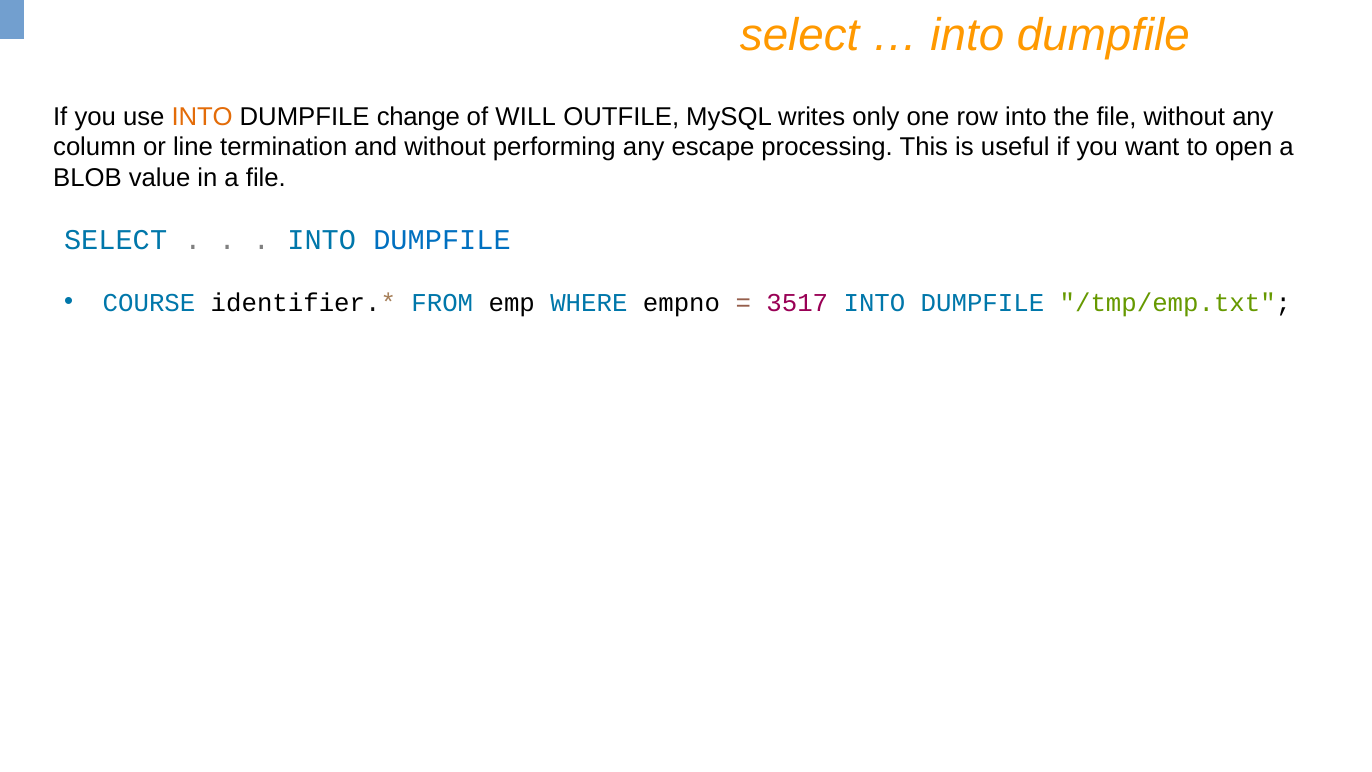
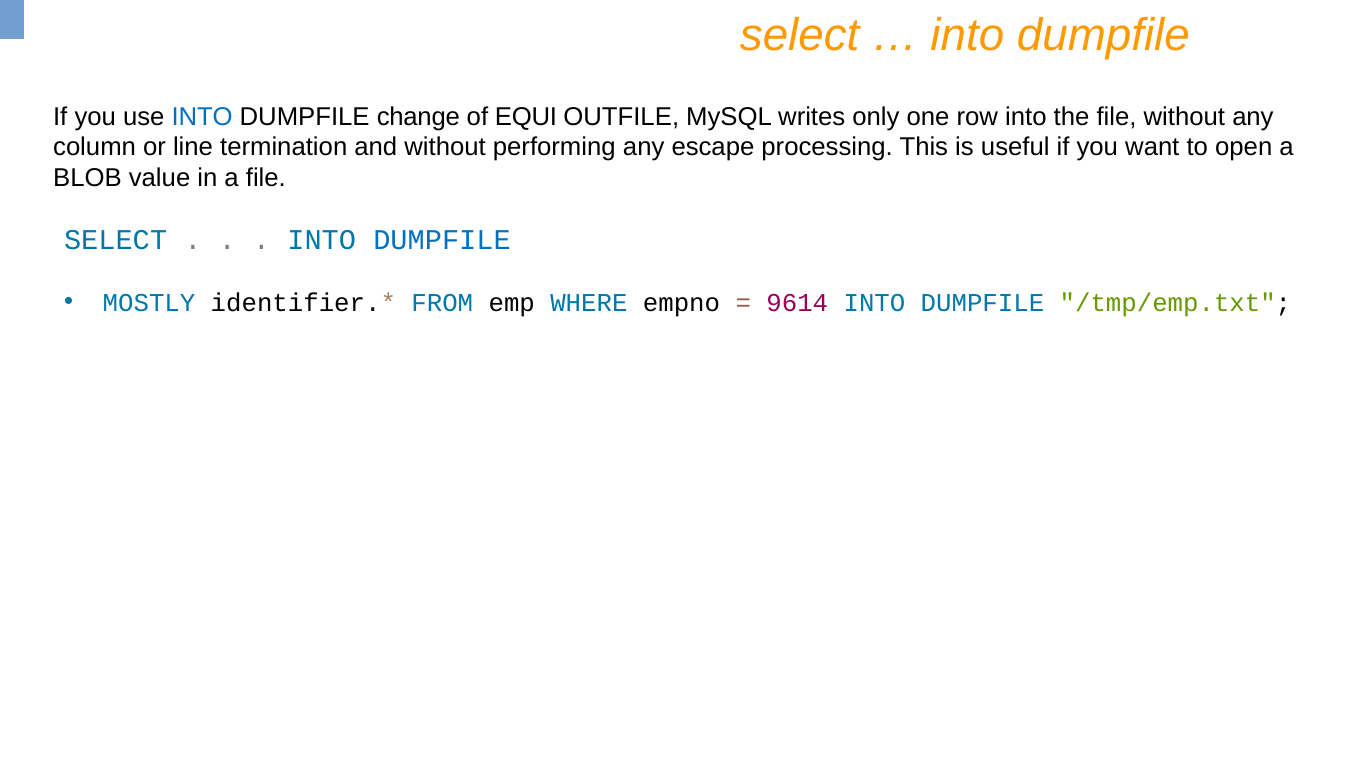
INTO colour: orange -> blue (202, 117)
WILL: WILL -> EQUI (526, 117)
COURSE: COURSE -> MOSTLY (149, 303)
3517: 3517 -> 9614 (797, 303)
